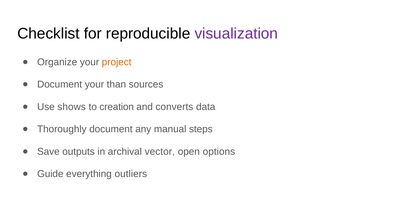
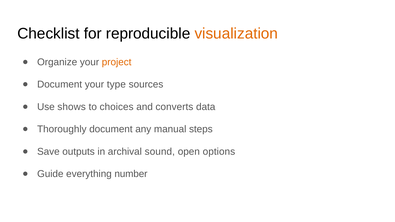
visualization colour: purple -> orange (236, 33)
than: than -> type (116, 85)
creation: creation -> choices (117, 107)
vector: vector -> sound (160, 152)
outliers: outliers -> number (131, 174)
